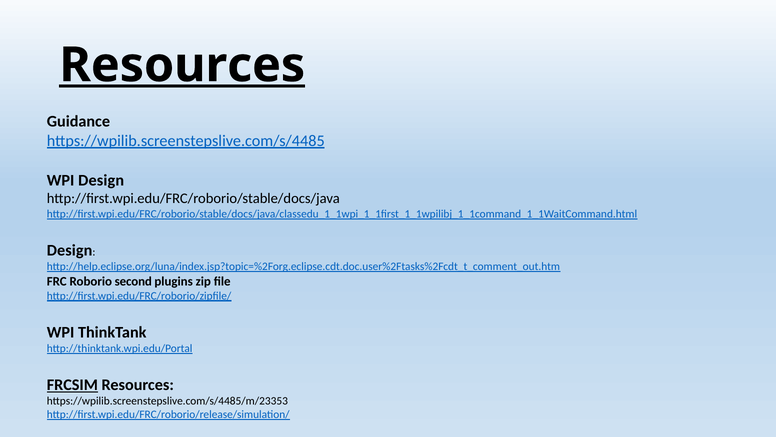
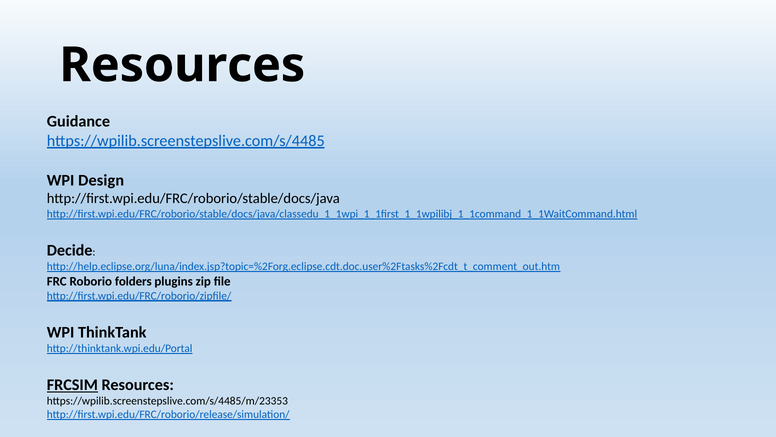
Resources underline: present -> none (182, 65)
Design: Design -> Decide (70, 250)
second: second -> folders (133, 281)
